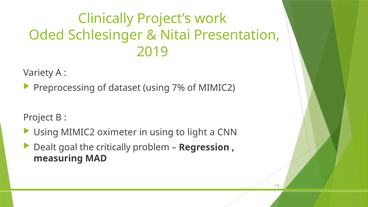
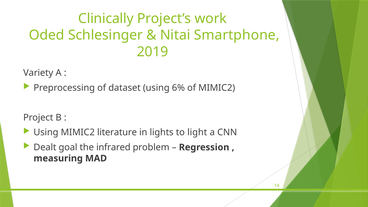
Presentation: Presentation -> Smartphone (237, 35)
7%: 7% -> 6% (178, 88)
oximeter: oximeter -> literature (117, 132)
in using: using -> lights (162, 132)
critically: critically -> infrared (113, 147)
